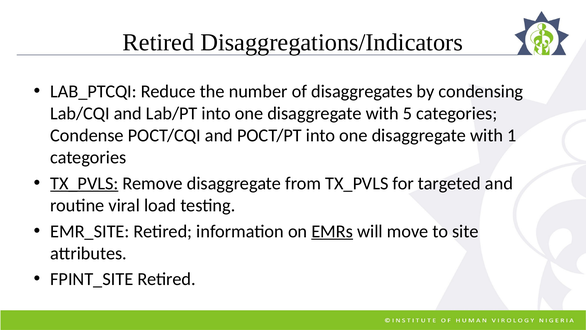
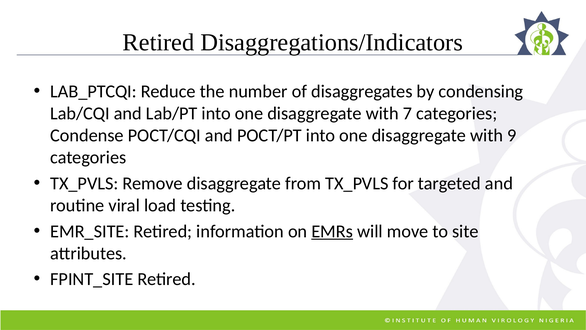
5: 5 -> 7 (407, 113)
1: 1 -> 9 (512, 135)
TX_PVLS underline: present -> none (84, 183)
